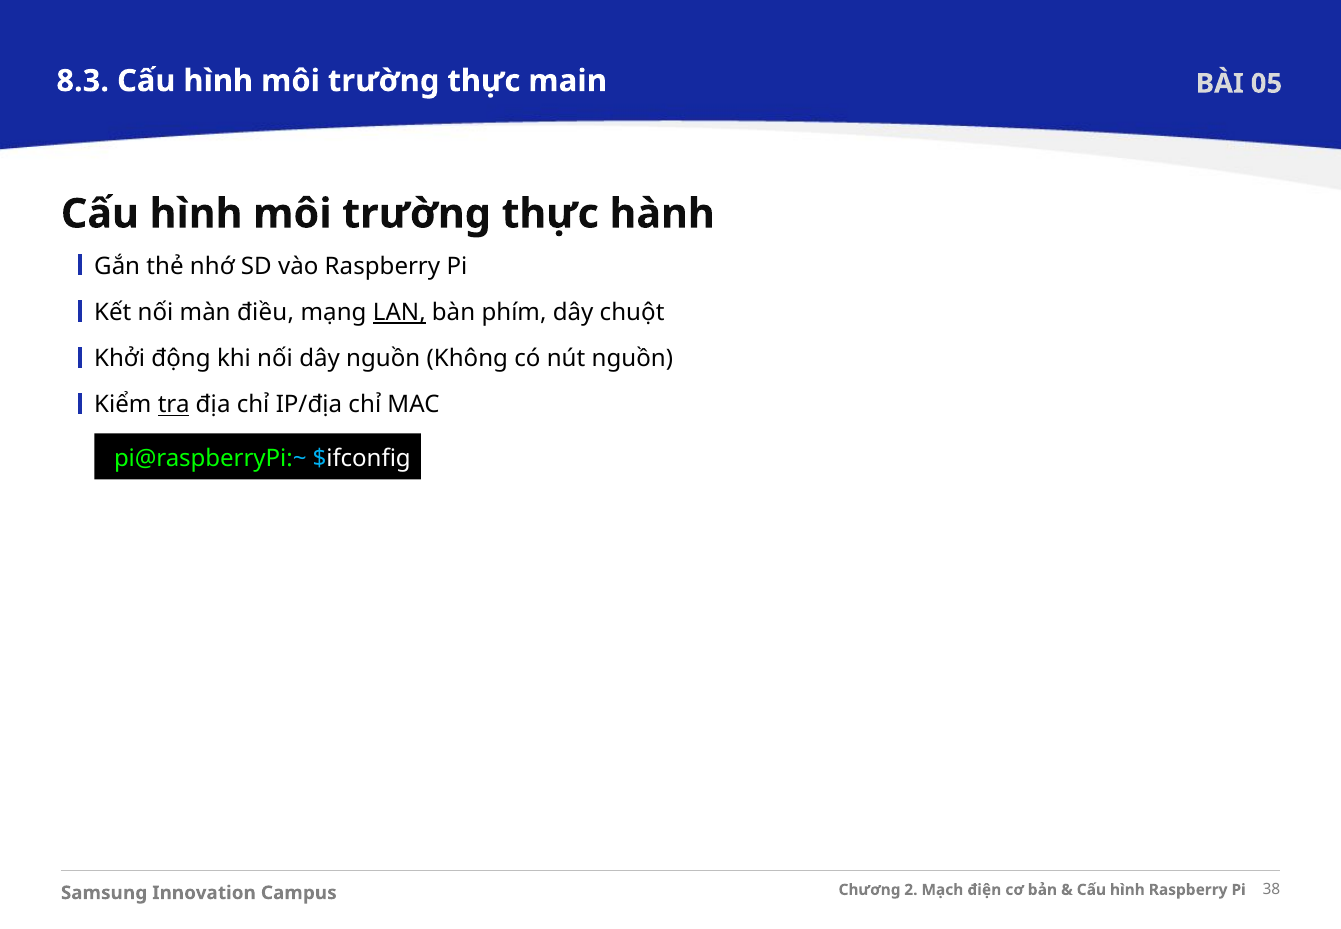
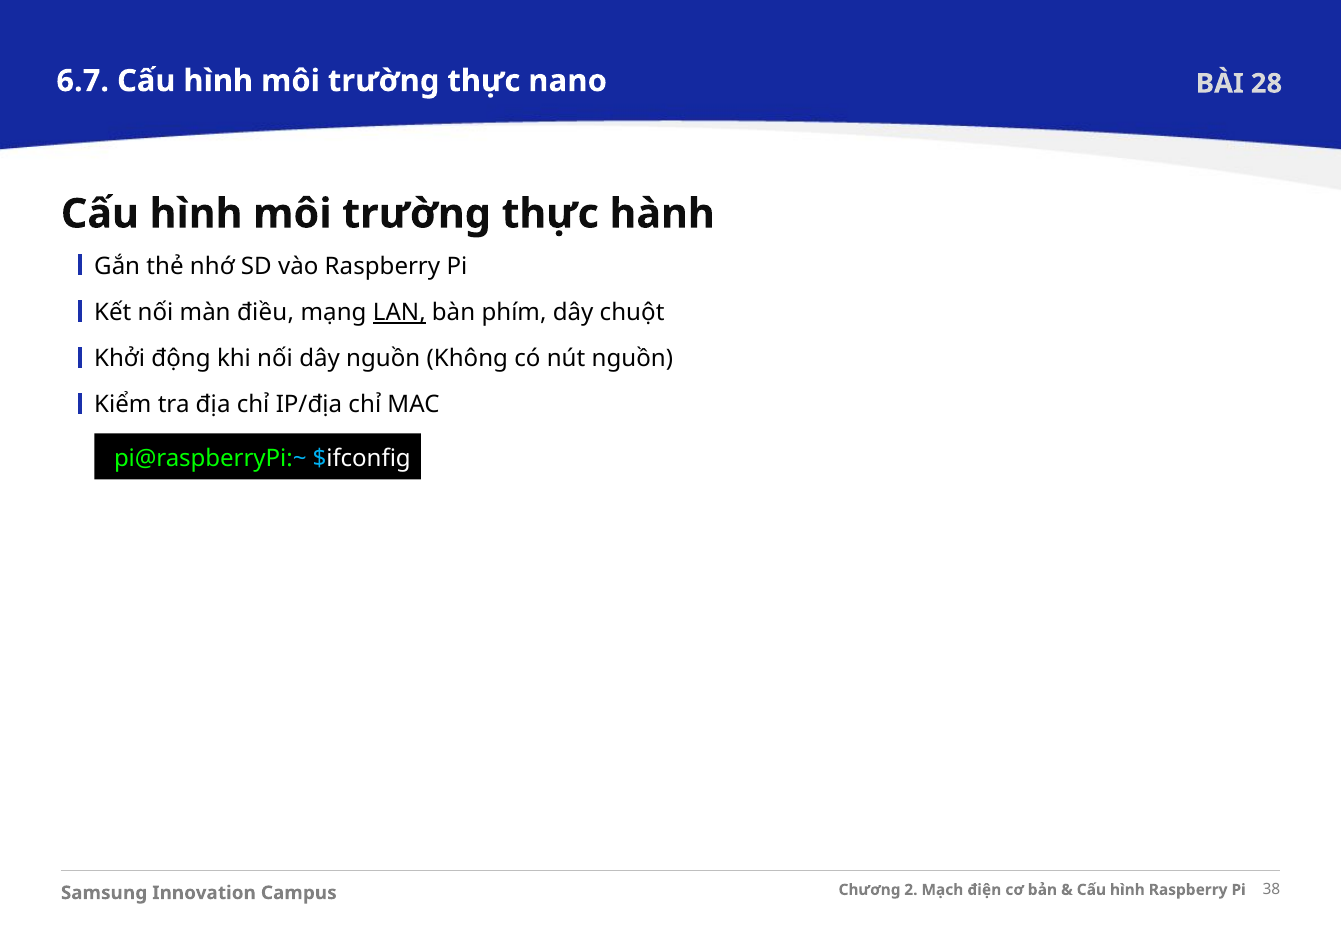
8.3: 8.3 -> 6.7 (83, 81)
main: main -> nano (568, 81)
05: 05 -> 28 (1266, 84)
tra underline: present -> none (174, 405)
